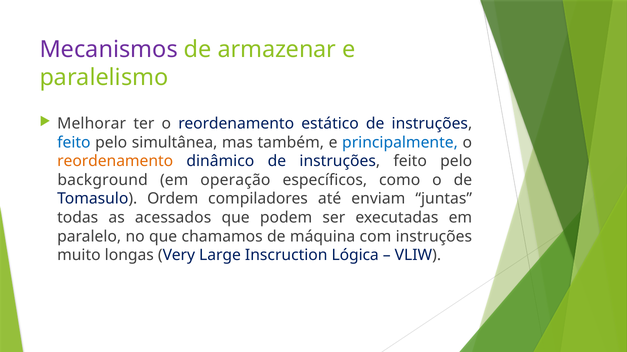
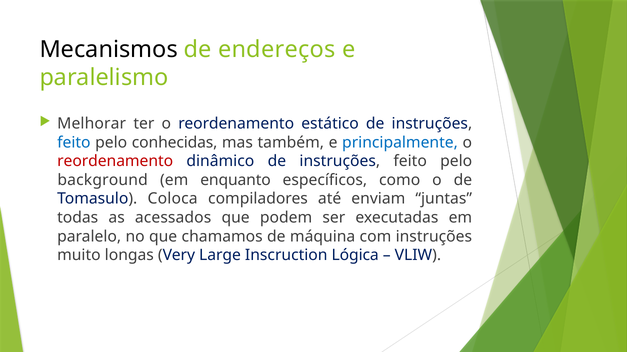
Mecanismos colour: purple -> black (109, 49)
armazenar: armazenar -> endereços (277, 49)
simultânea: simultânea -> conhecidas (175, 143)
reordenamento colour: orange -> red (115, 162)
operação: operação -> enquanto (236, 180)
Ordem: Ordem -> Coloca (173, 199)
